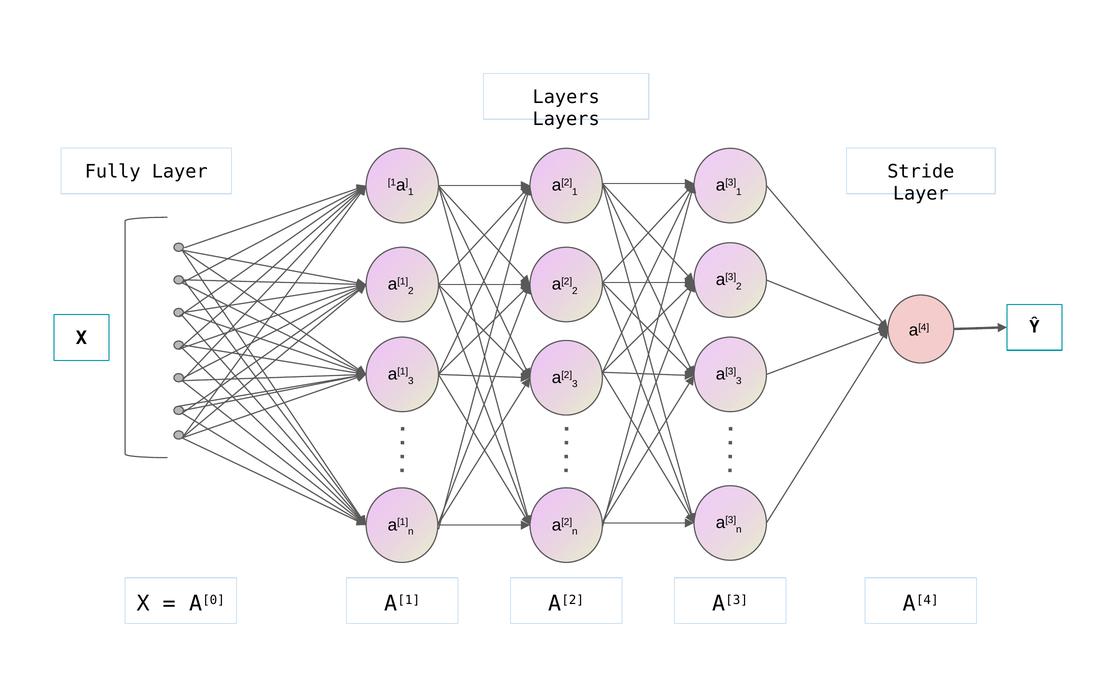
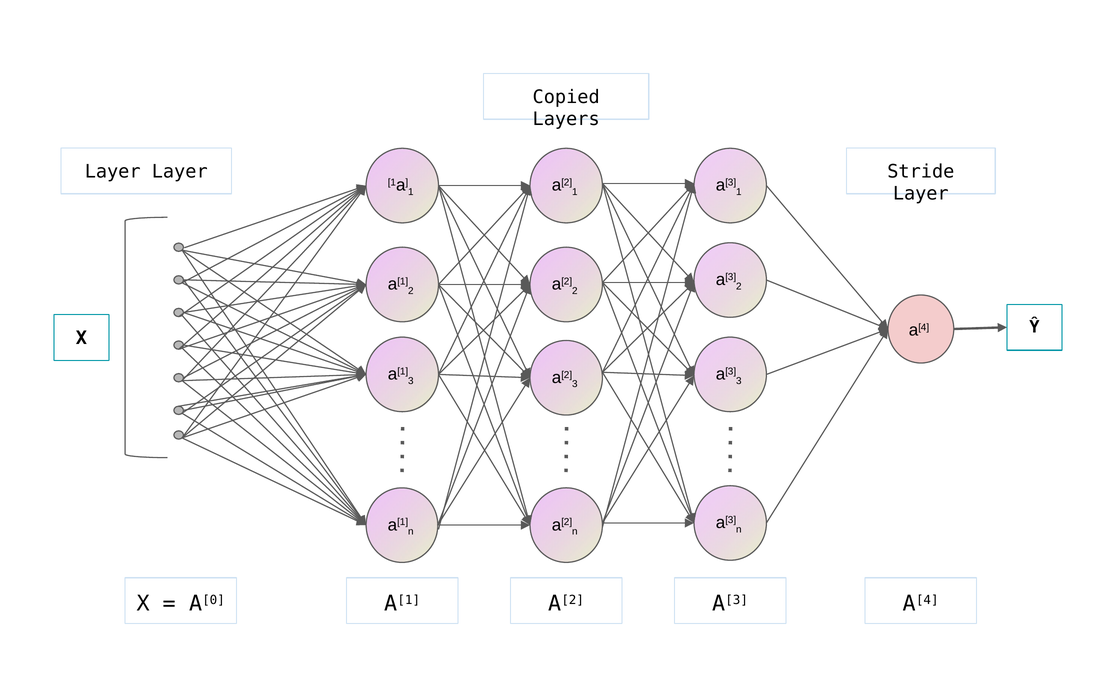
Layers: Layers -> Copied (566, 97)
Fully: Fully -> Layer (113, 172)
